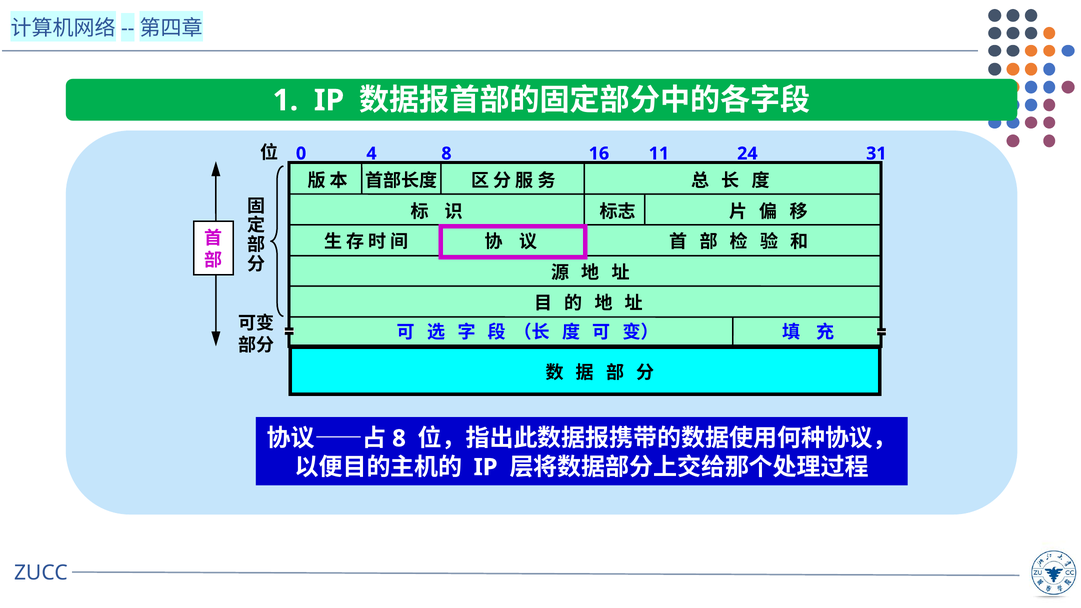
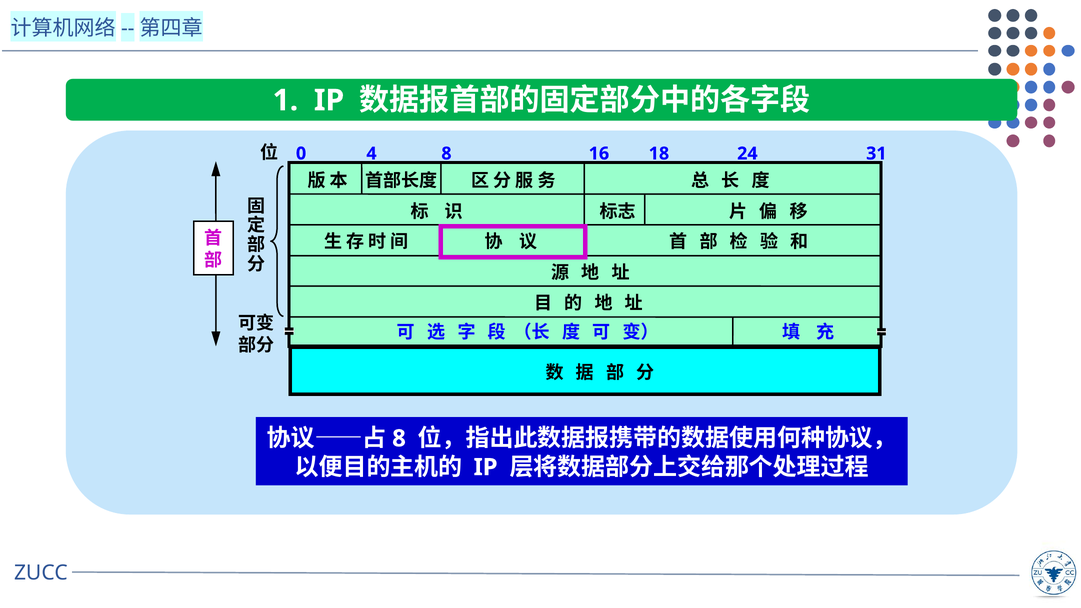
11: 11 -> 18 (659, 154)
